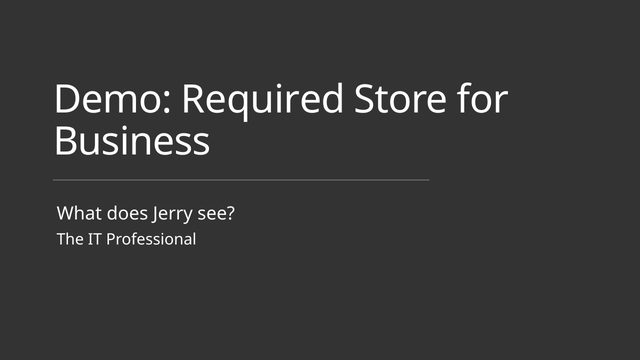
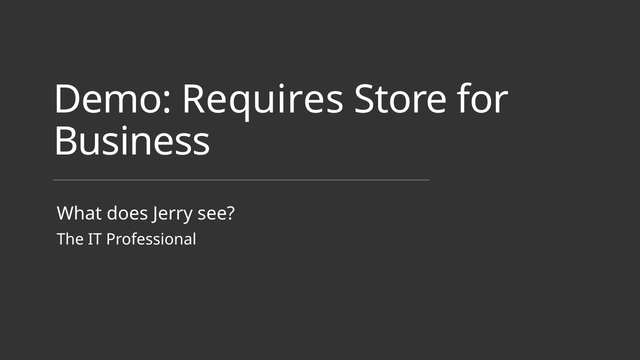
Required: Required -> Requires (263, 100)
